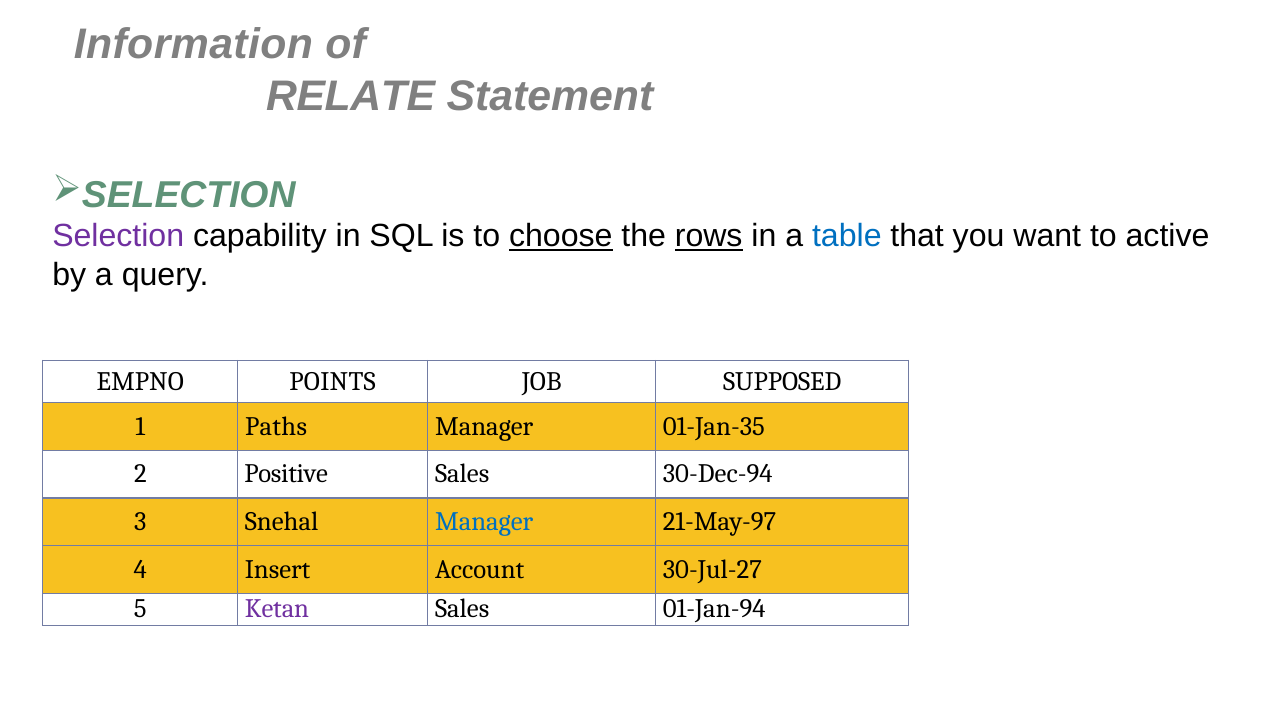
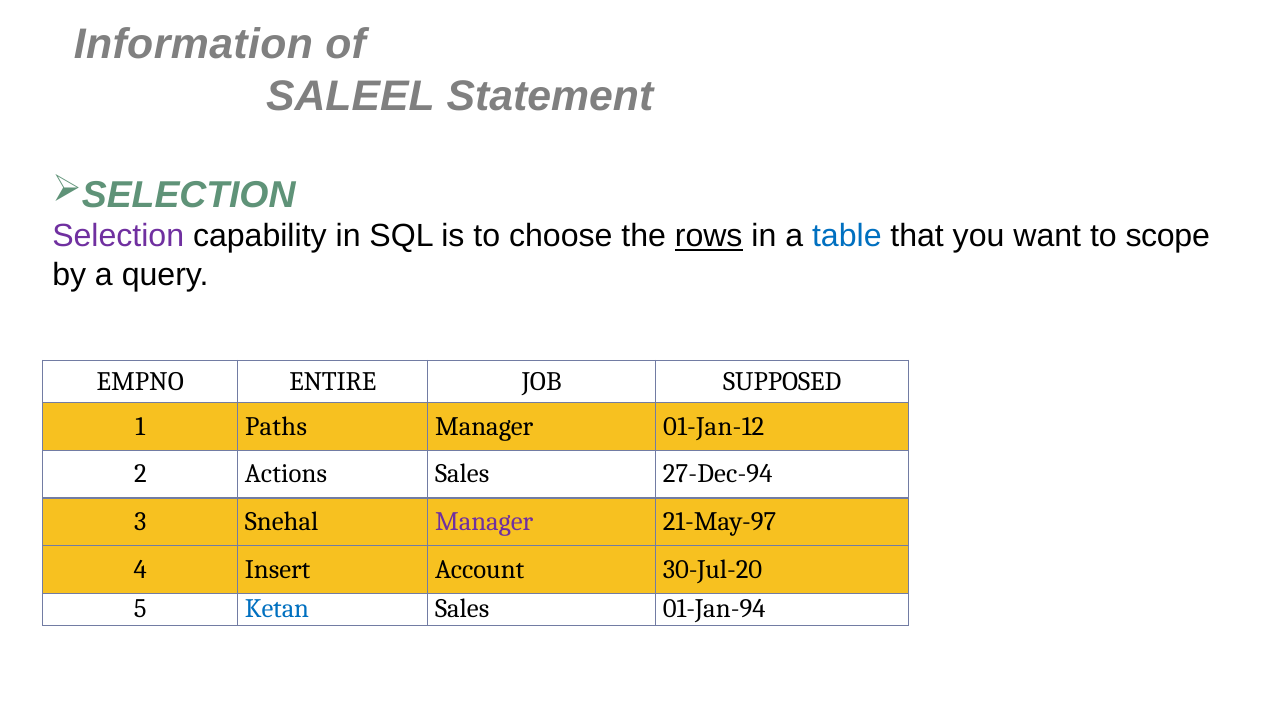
RELATE: RELATE -> SALEEL (350, 96)
choose underline: present -> none (561, 236)
active: active -> scope (1168, 236)
POINTS: POINTS -> ENTIRE (333, 382)
01-Jan-35: 01-Jan-35 -> 01-Jan-12 (714, 427)
Positive: Positive -> Actions (286, 474)
30-Dec-94: 30-Dec-94 -> 27-Dec-94 (718, 474)
Manager colour: blue -> purple (484, 522)
30-Jul-27: 30-Jul-27 -> 30-Jul-20 (712, 570)
Ketan colour: purple -> blue (277, 610)
